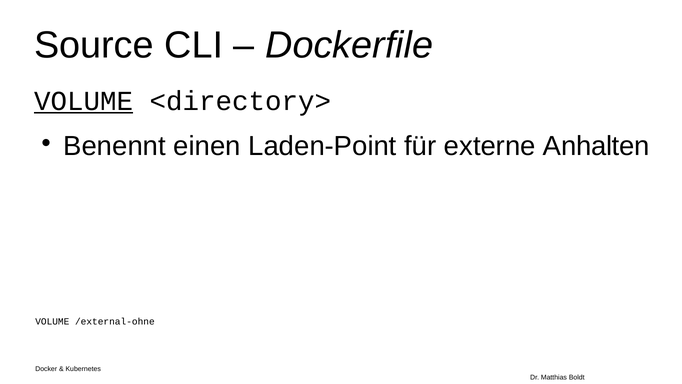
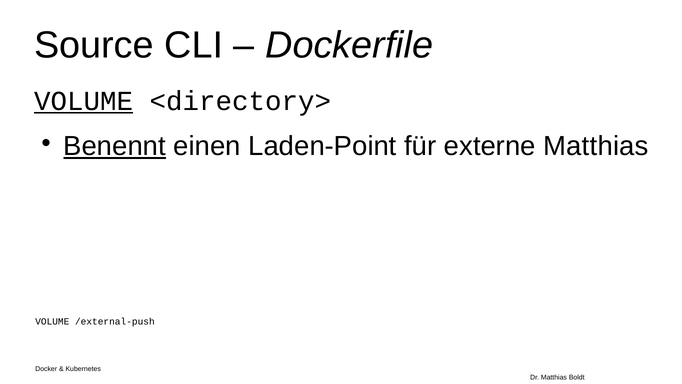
Benennt underline: none -> present (115, 146)
externe Anhalten: Anhalten -> Matthias (596, 146)
/external-ohne: /external-ohne -> /external-push (115, 321)
